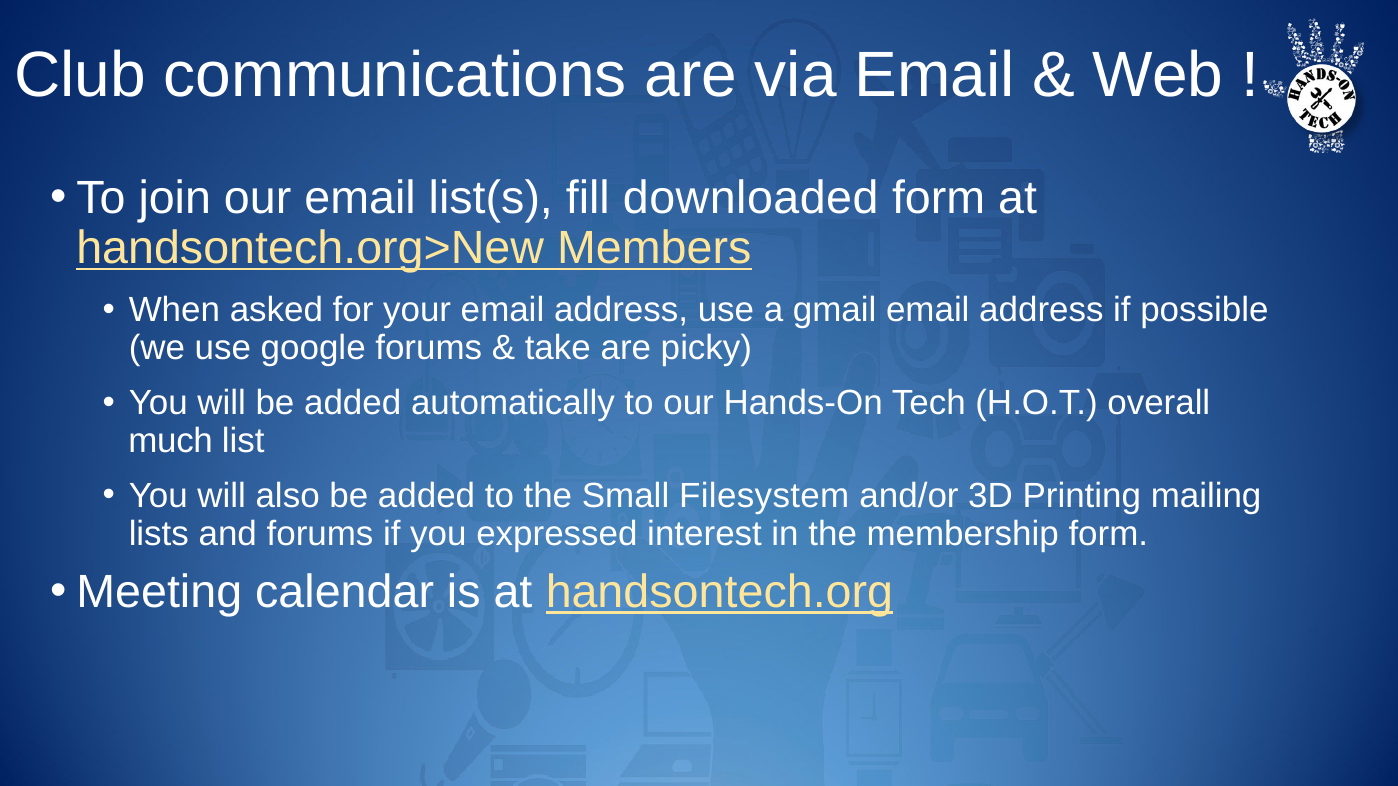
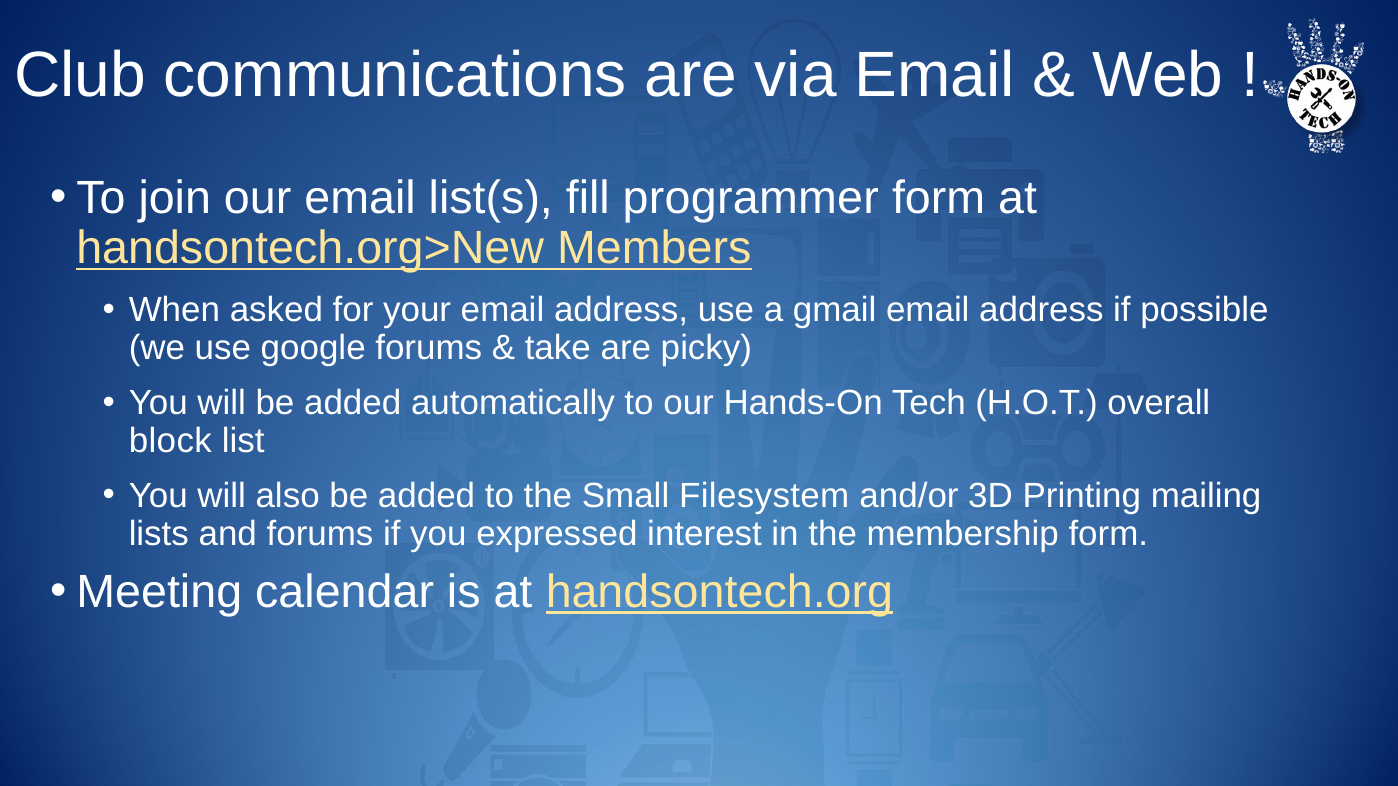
downloaded: downloaded -> programmer (751, 198)
much: much -> block (170, 441)
